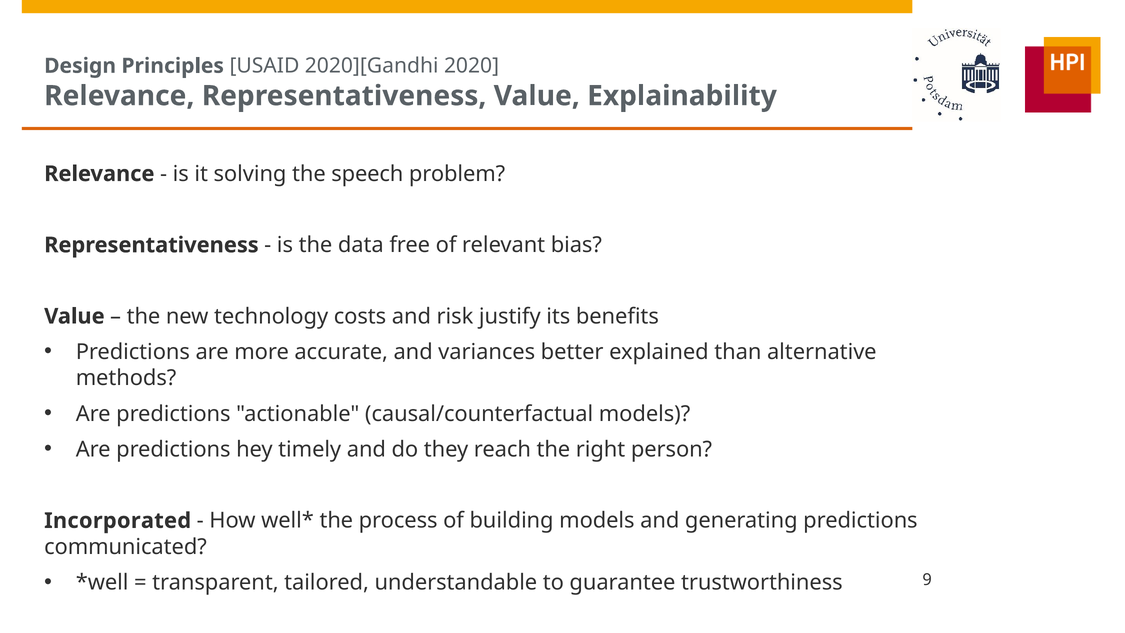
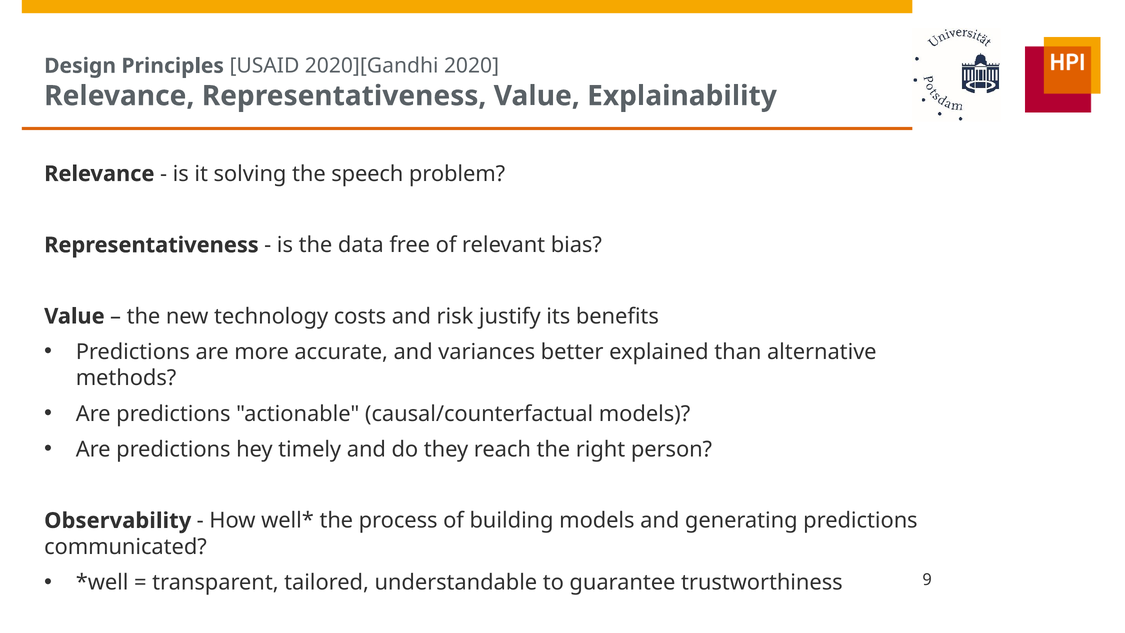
Incorporated: Incorporated -> Observability (118, 521)
